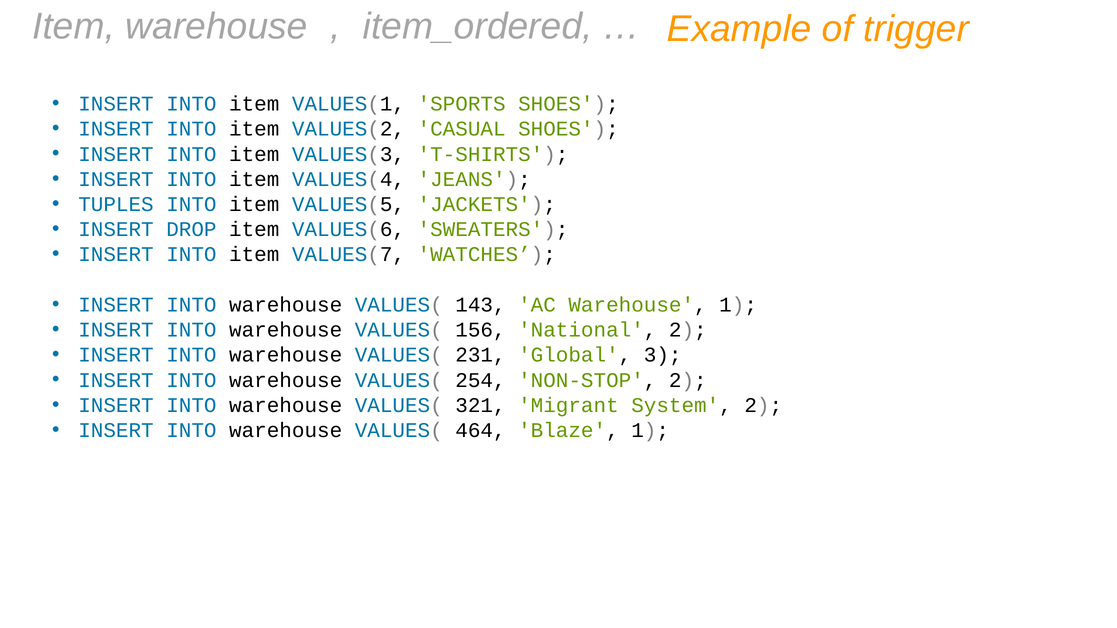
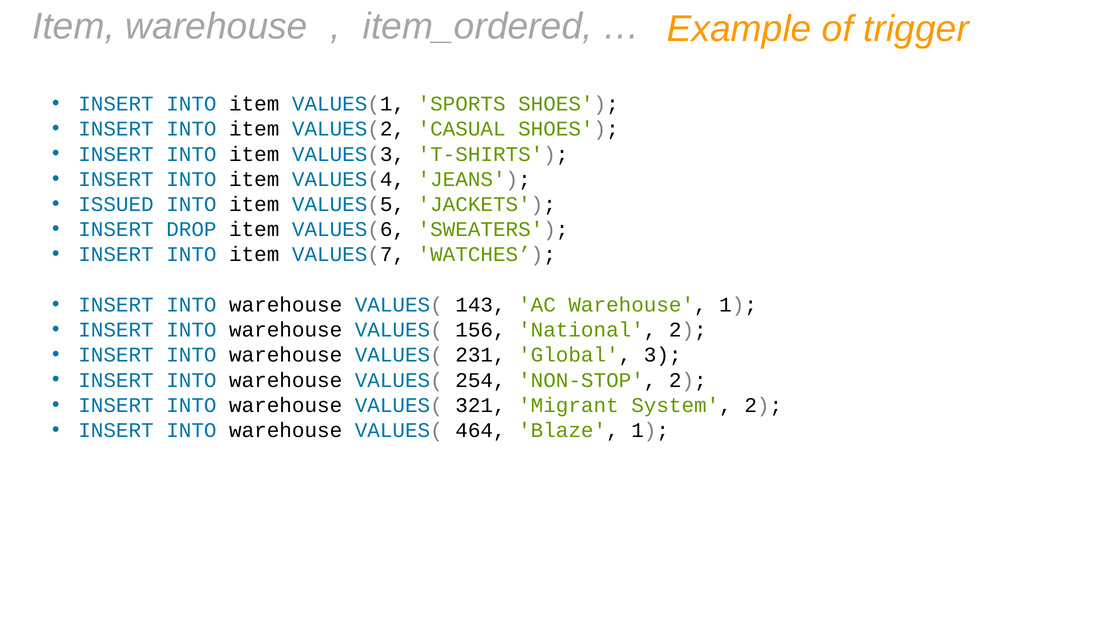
TUPLES: TUPLES -> ISSUED (116, 204)
